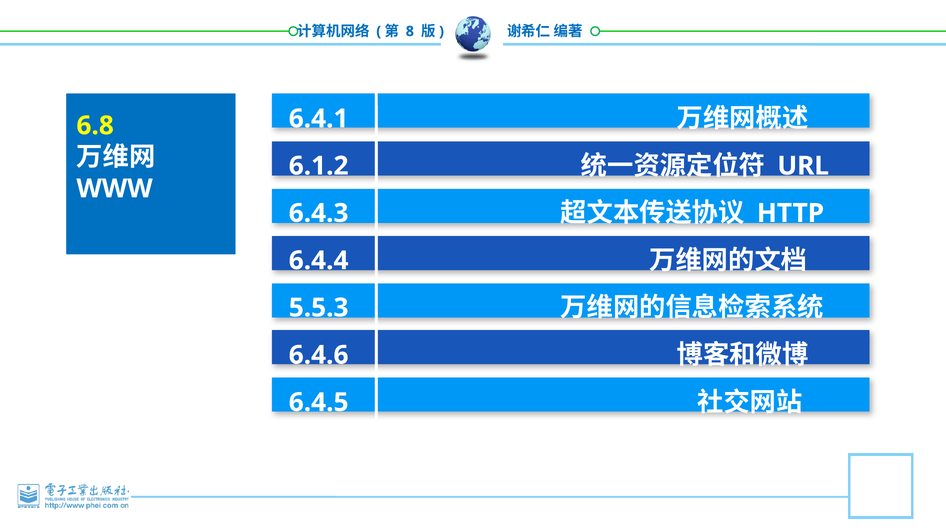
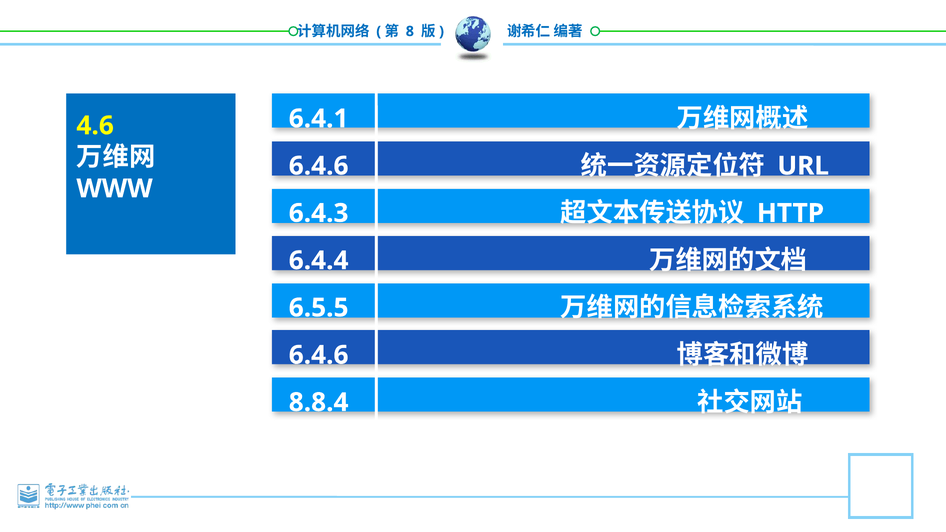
6.8: 6.8 -> 4.6 (95, 126)
6.1.2: 6.1.2 -> 6.4.6 (319, 166)
5.5.3: 5.5.3 -> 6.5.5 (319, 308)
6.4.5: 6.4.5 -> 8.8.4 (319, 402)
